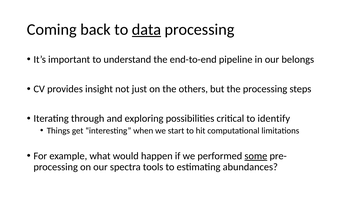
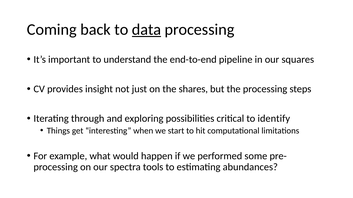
belongs: belongs -> squares (298, 60)
others: others -> shares (193, 89)
some underline: present -> none (256, 156)
